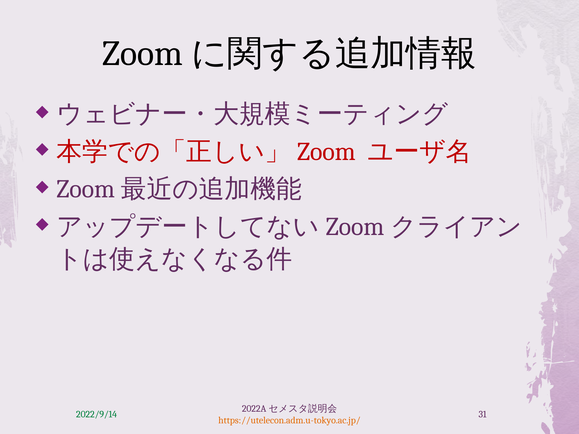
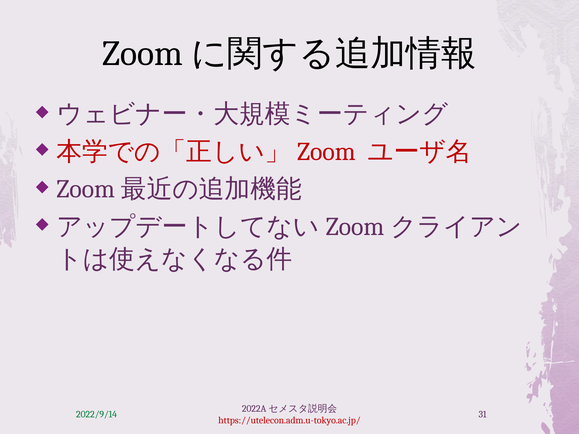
https://utelecon.adm.u-tokyo.ac.jp/ colour: orange -> red (289, 420)
